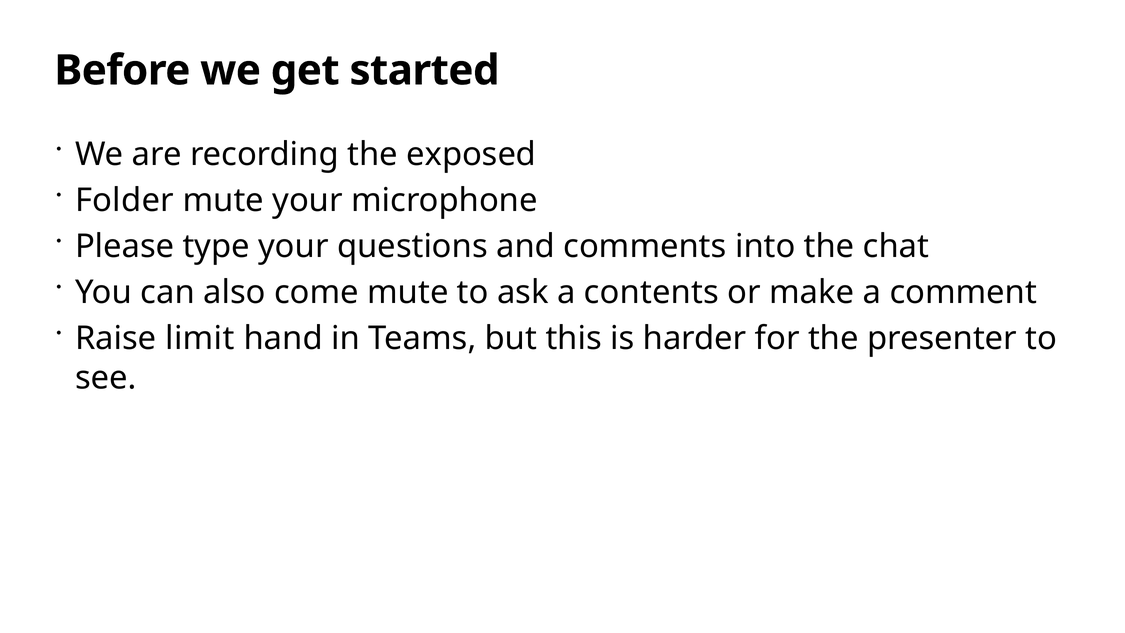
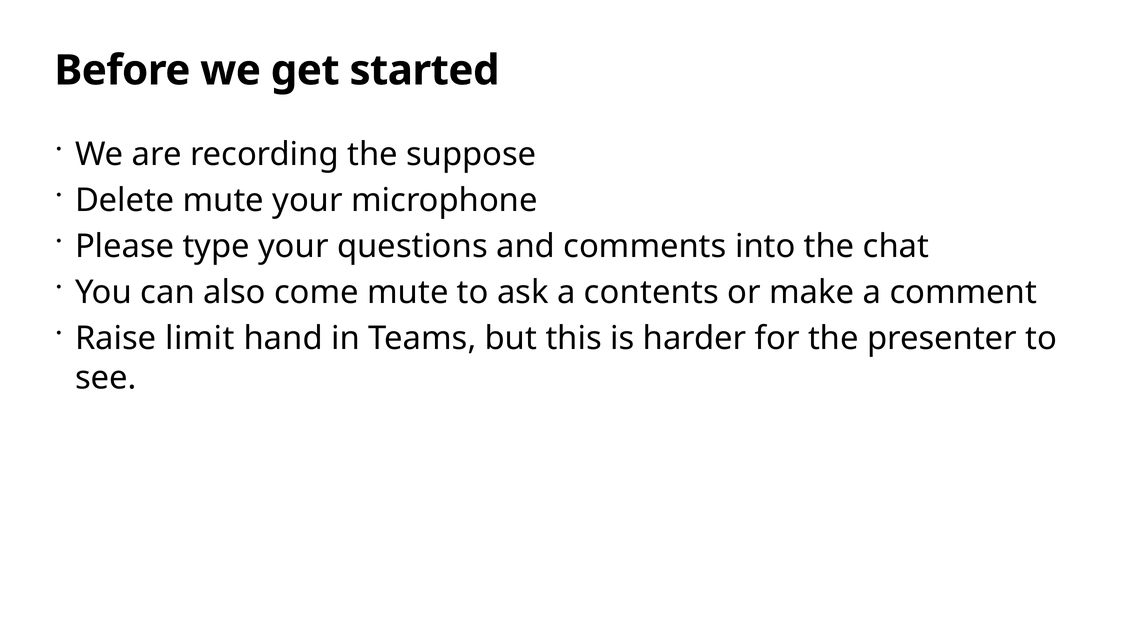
exposed: exposed -> suppose (471, 154)
Folder: Folder -> Delete (125, 200)
